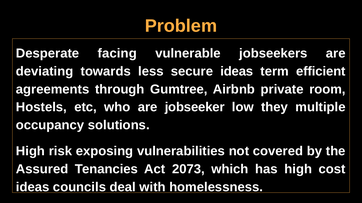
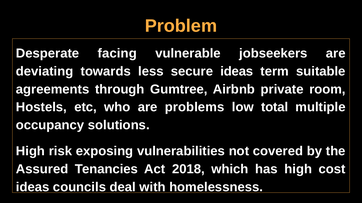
efficient: efficient -> suitable (321, 71)
jobseeker: jobseeker -> problems (195, 108)
they: they -> total (275, 108)
2073: 2073 -> 2018 (188, 170)
